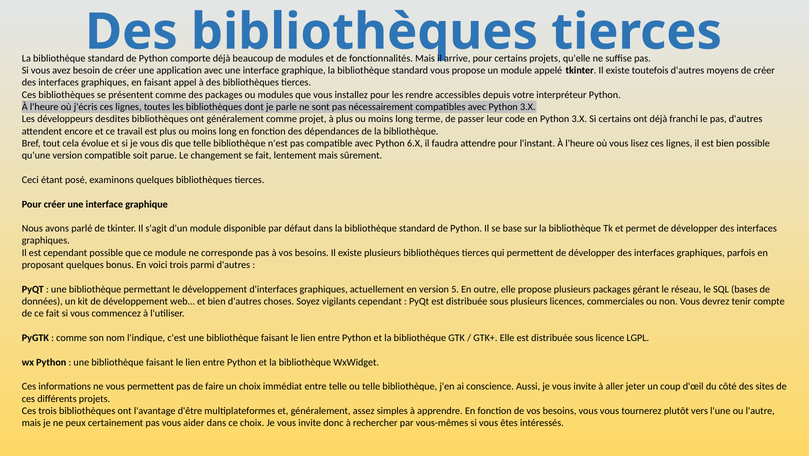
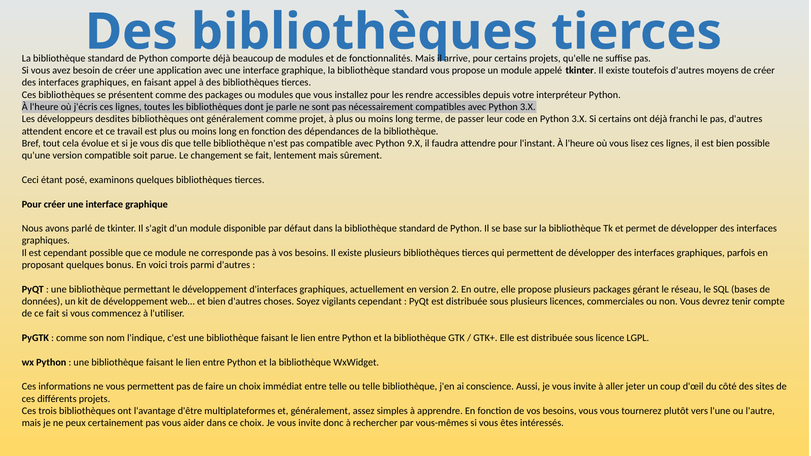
6.X: 6.X -> 9.X (415, 143)
5: 5 -> 2 (455, 289)
